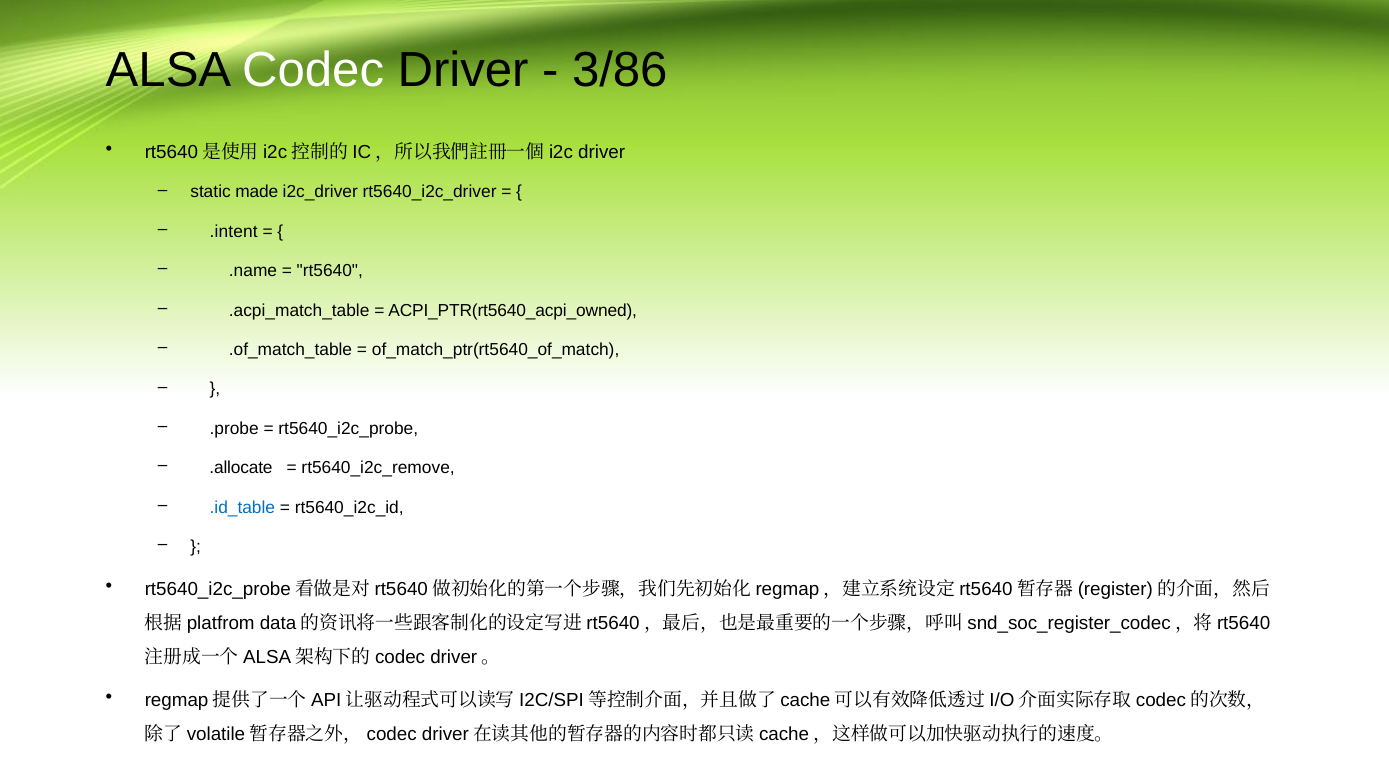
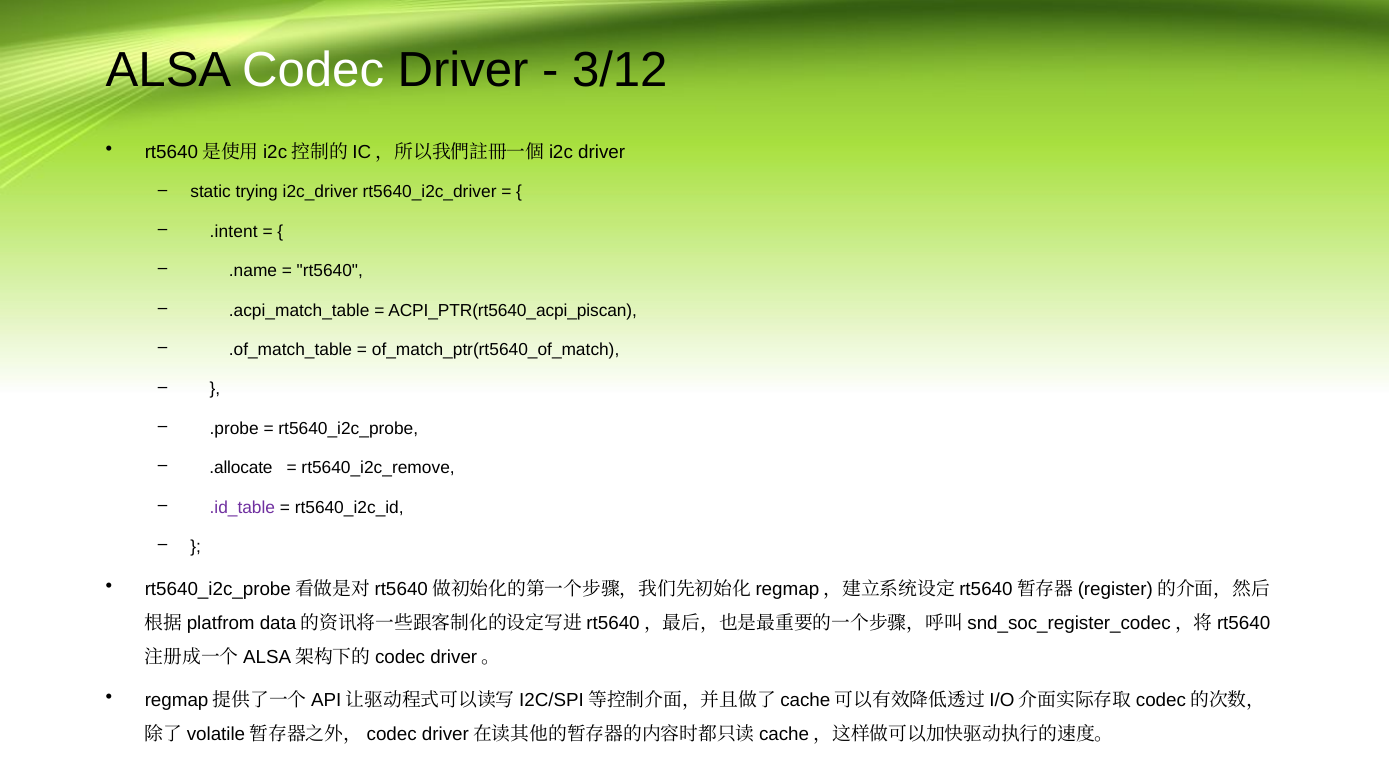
3/86: 3/86 -> 3/12 (620, 71)
made: made -> trying (257, 192)
ACPI_PTR(rt5640_acpi_owned: ACPI_PTR(rt5640_acpi_owned -> ACPI_PTR(rt5640_acpi_piscan (513, 310)
.id_table colour: blue -> purple (242, 507)
